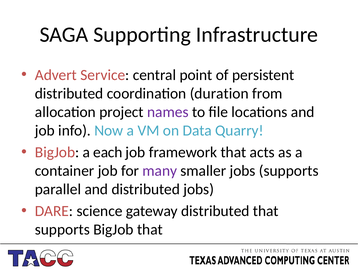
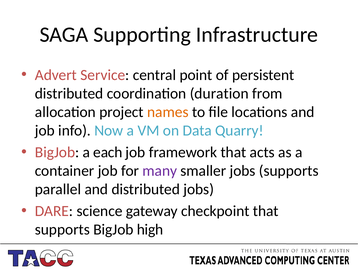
names colour: purple -> orange (168, 112)
gateway distributed: distributed -> checkpoint (215, 211)
BigJob that: that -> high (150, 229)
